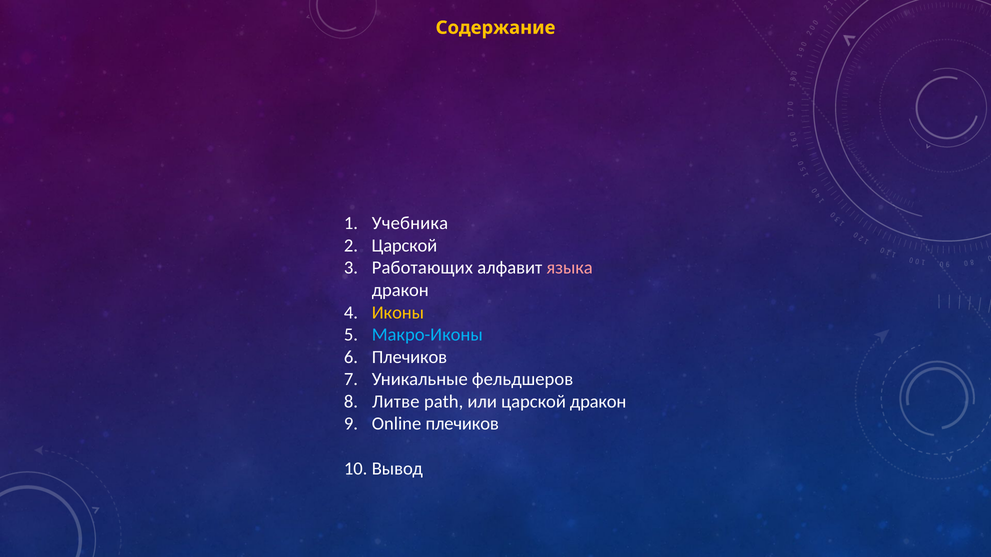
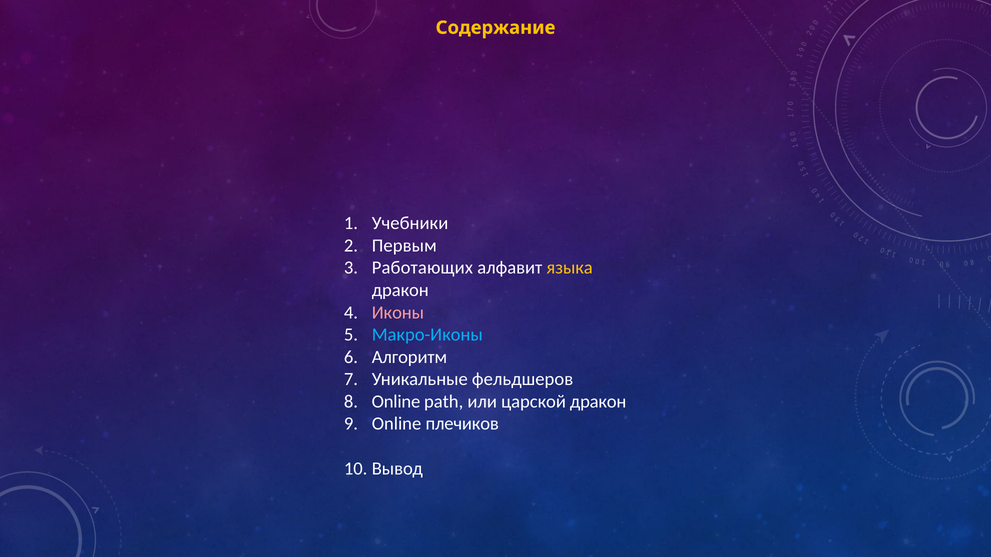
Учебника: Учебника -> Учебники (410, 223)
Царской: Царской -> Первым (404, 246)
языка colour: pink -> yellow (570, 268)
Иконы colour: yellow -> pink (398, 313)
Плечиков: Плечиков -> Алгоритм (409, 357)
Литве: Литве -> Online (396, 402)
